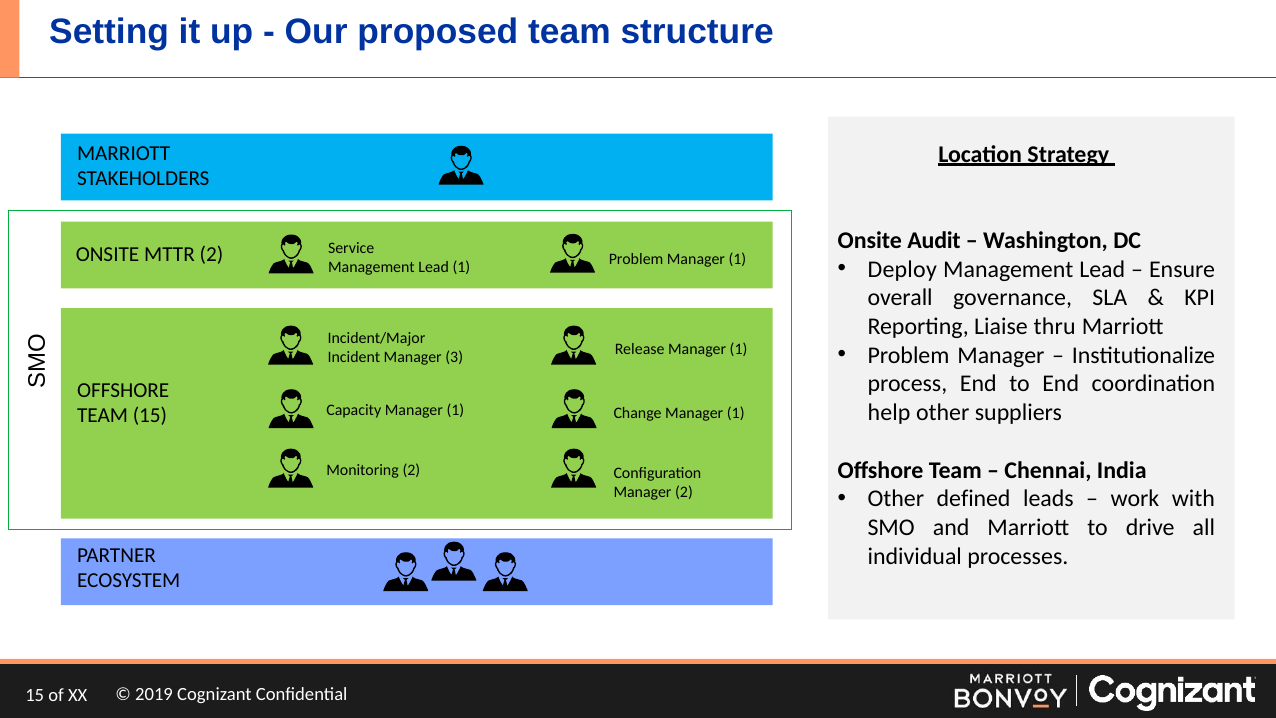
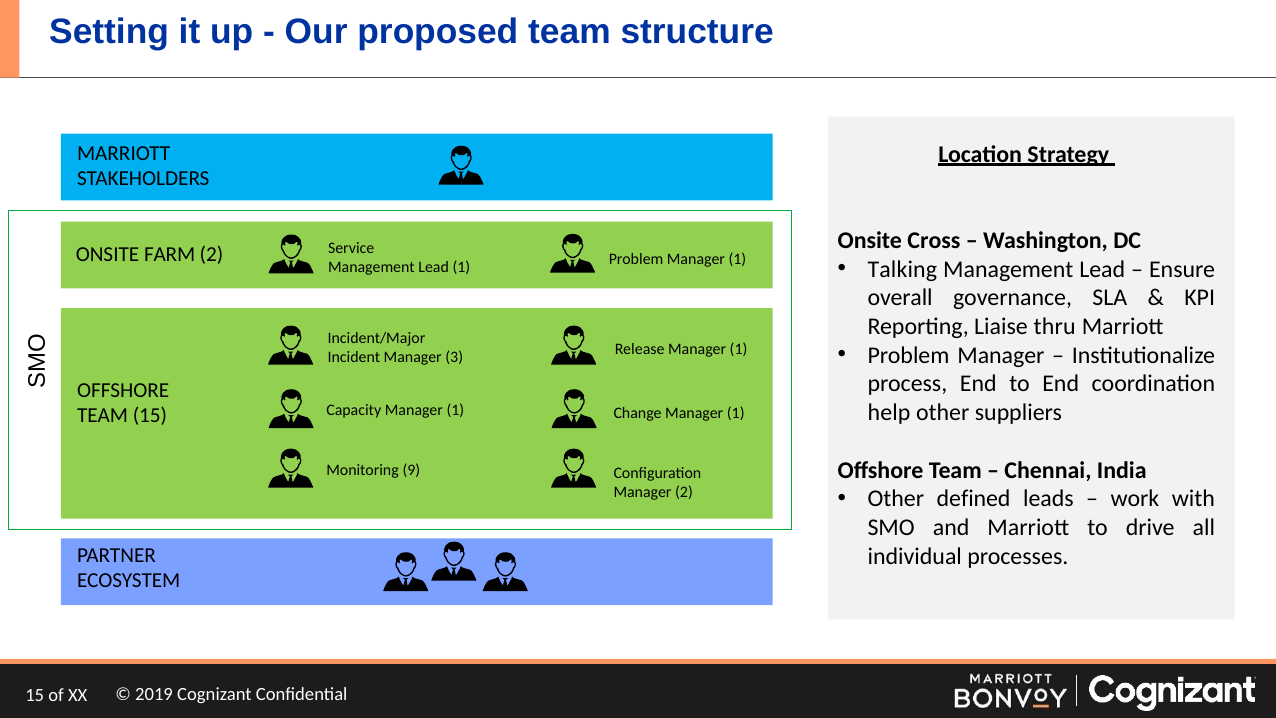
Audit: Audit -> Cross (934, 240)
MTTR: MTTR -> FARM (170, 254)
Deploy: Deploy -> Talking (902, 269)
Monitoring 2: 2 -> 9 (411, 470)
